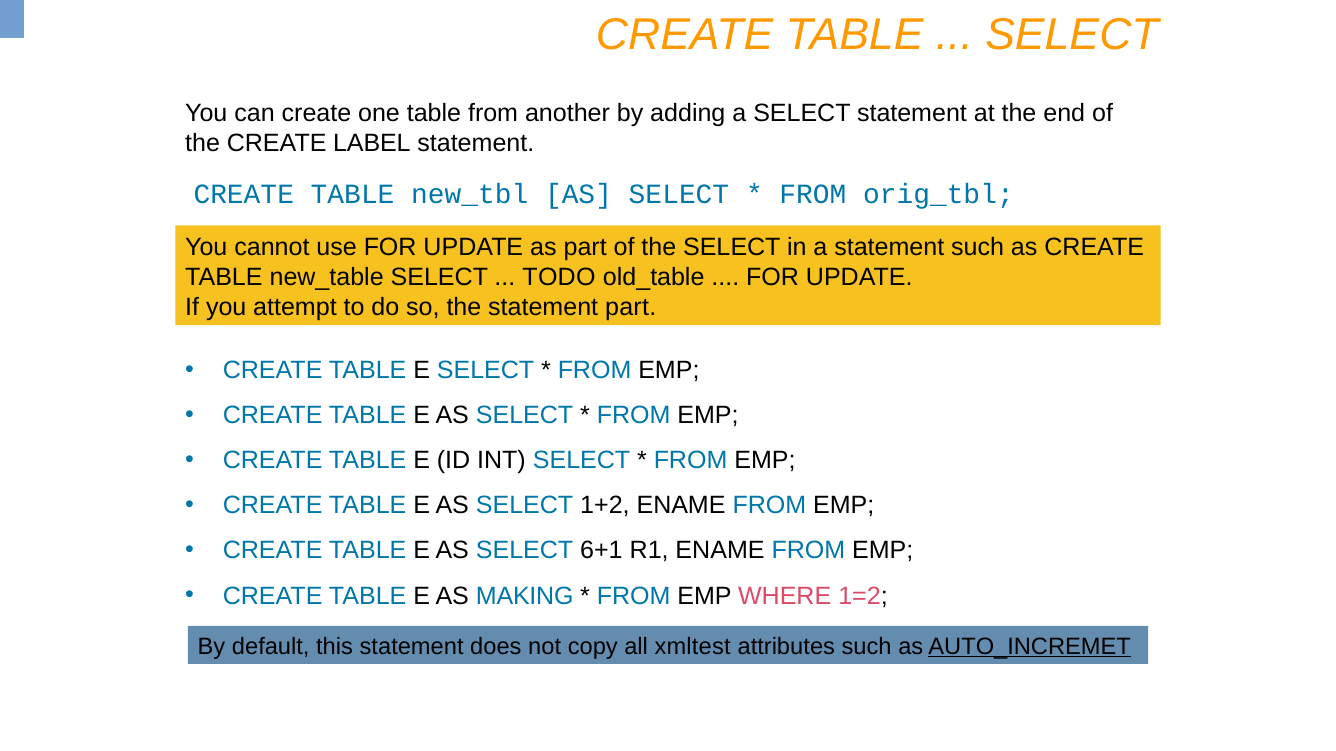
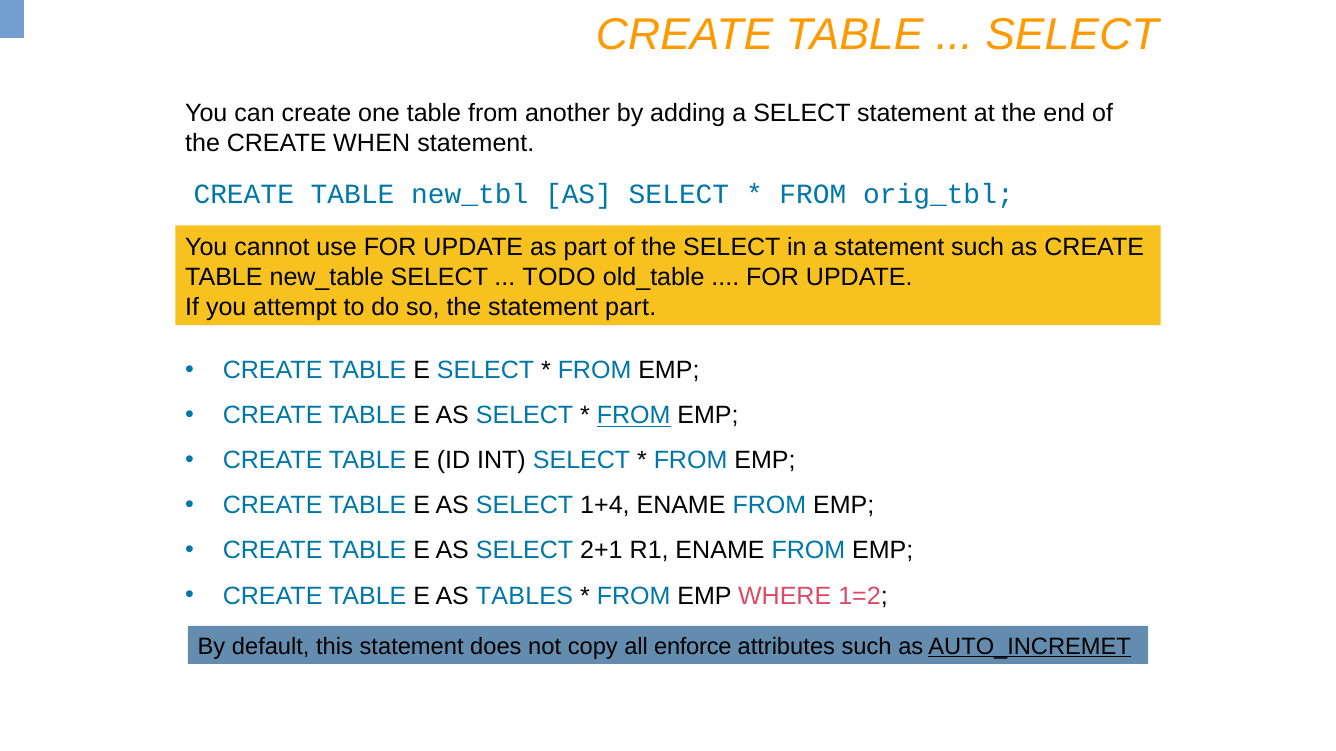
LABEL: LABEL -> WHEN (372, 144)
FROM underline: none -> present (634, 416)
1+2: 1+2 -> 1+4 (605, 506)
6+1: 6+1 -> 2+1 (601, 551)
MAKING: MAKING -> TABLES (525, 596)
xmltest: xmltest -> enforce (693, 647)
